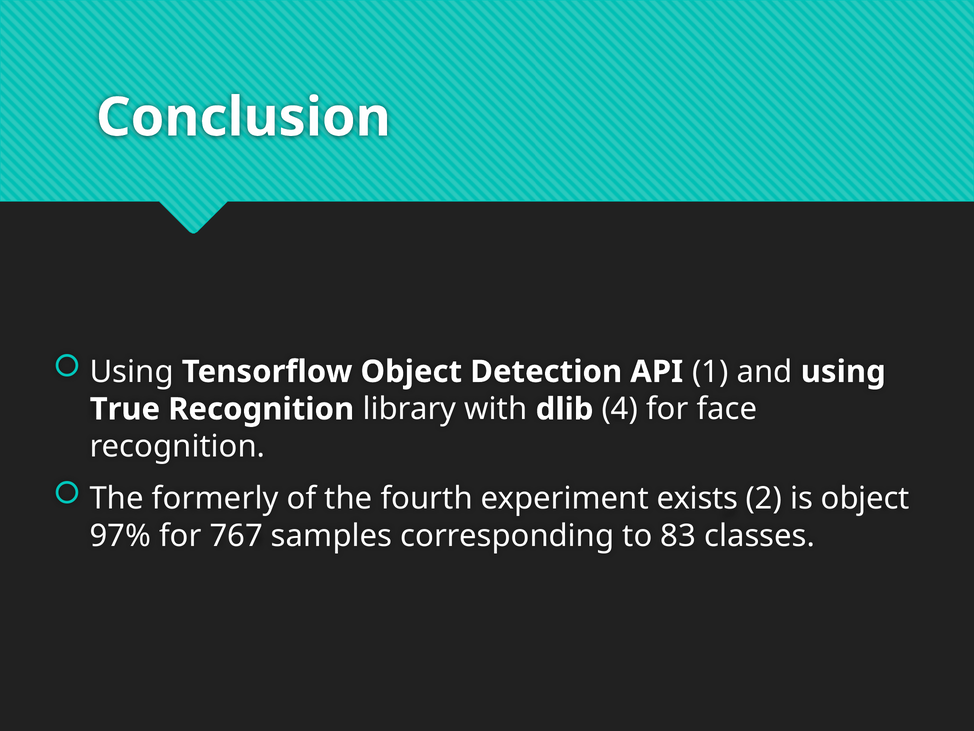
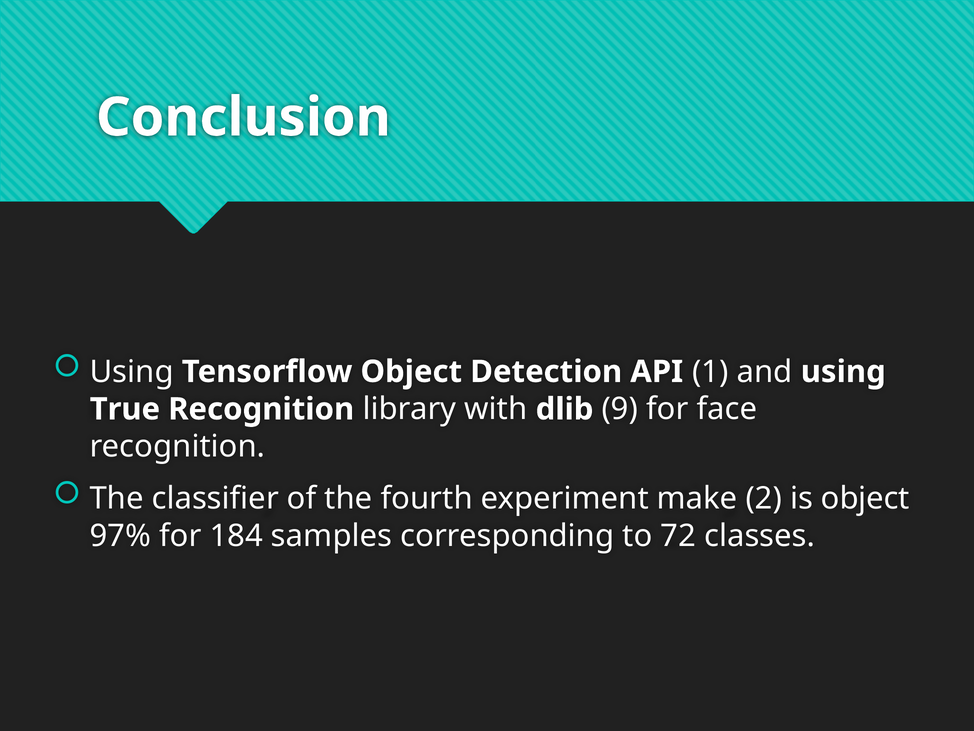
4: 4 -> 9 (620, 409)
formerly: formerly -> classifier (215, 498)
exists: exists -> make (697, 498)
767: 767 -> 184 (236, 536)
83: 83 -> 72 (678, 536)
